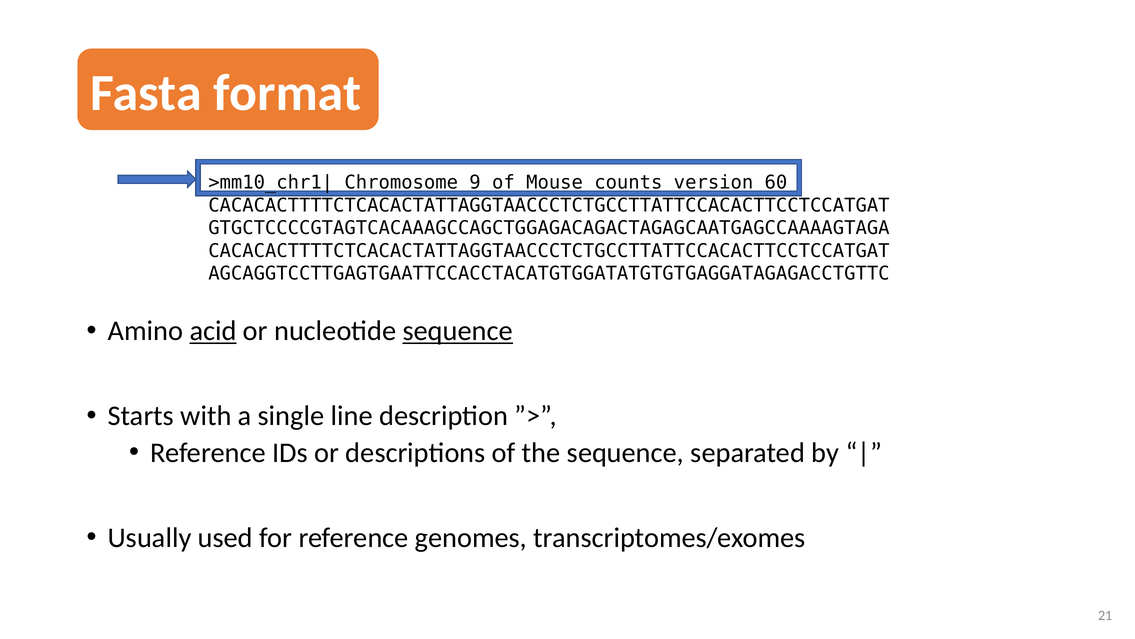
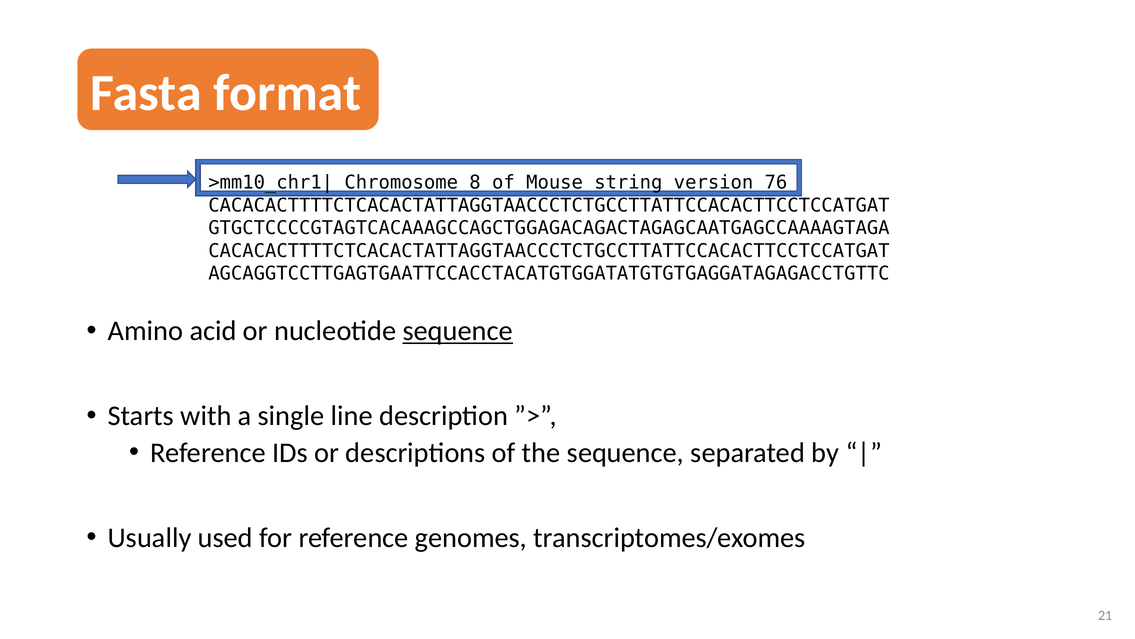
9: 9 -> 8 (475, 183)
counts: counts -> string (628, 183)
60: 60 -> 76 (776, 183)
acid underline: present -> none (213, 331)
